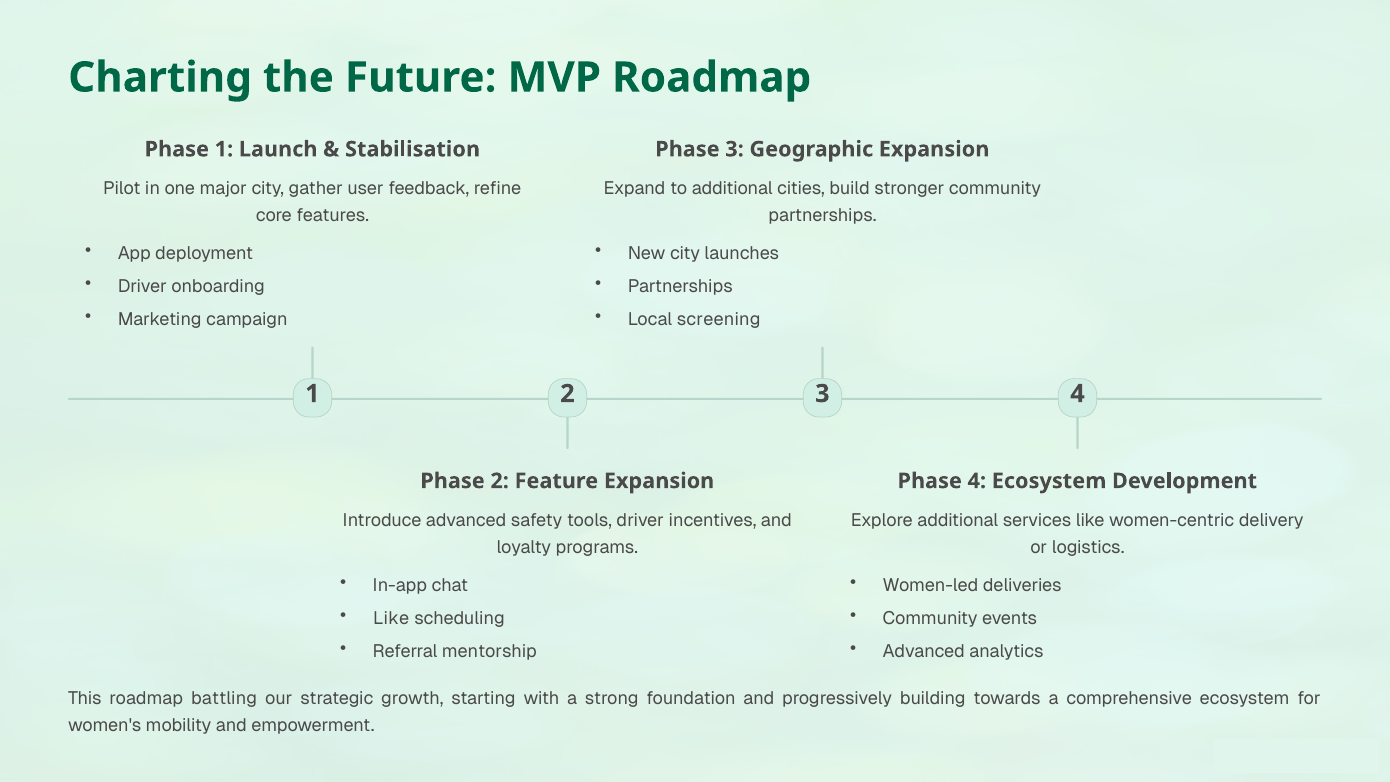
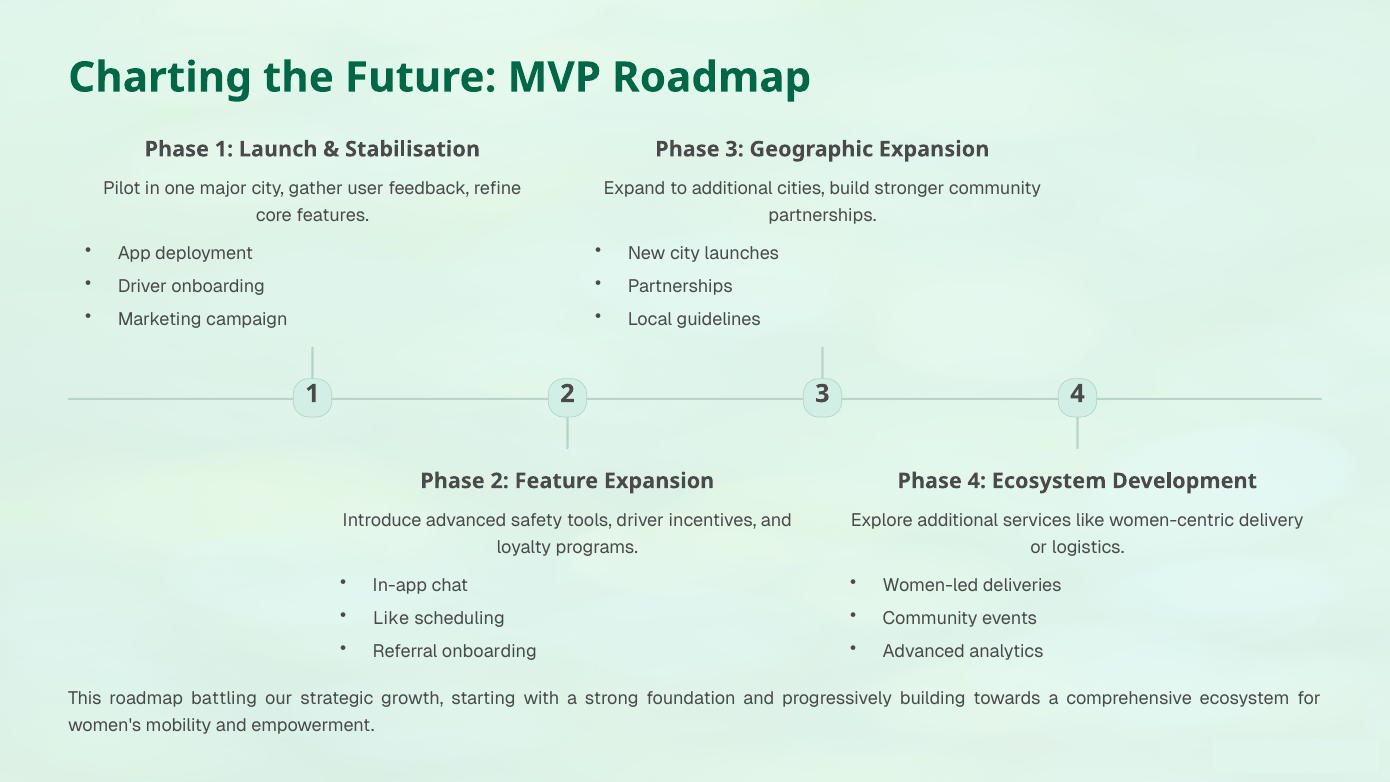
screening: screening -> guidelines (719, 320)
Referral mentorship: mentorship -> onboarding (489, 652)
